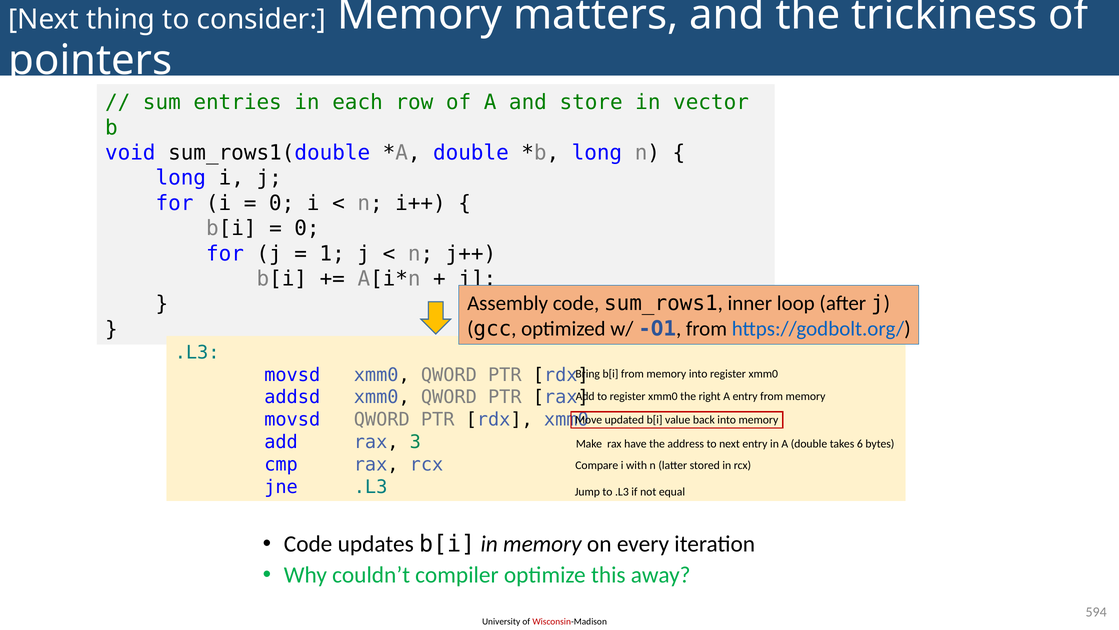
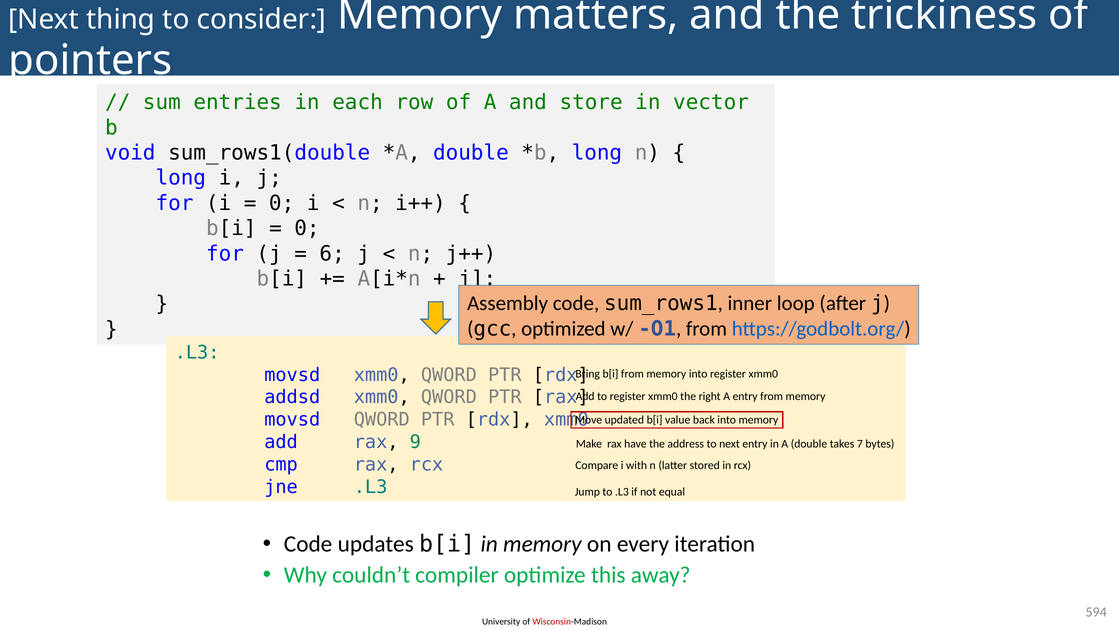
1: 1 -> 6 (332, 253)
3: 3 -> 9 (415, 442)
6: 6 -> 7 (860, 443)
